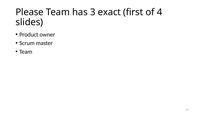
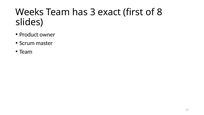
Please: Please -> Weeks (30, 12)
4: 4 -> 8 (160, 12)
